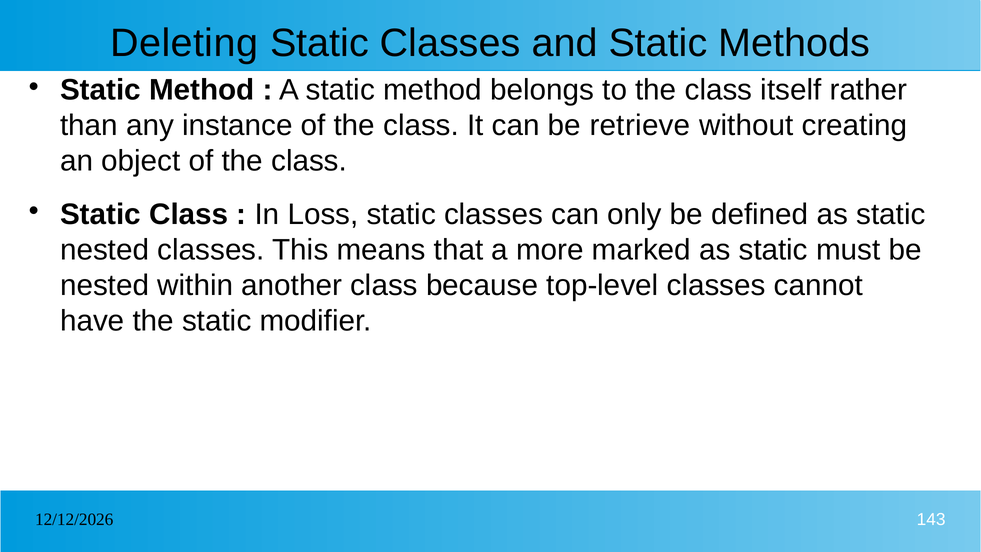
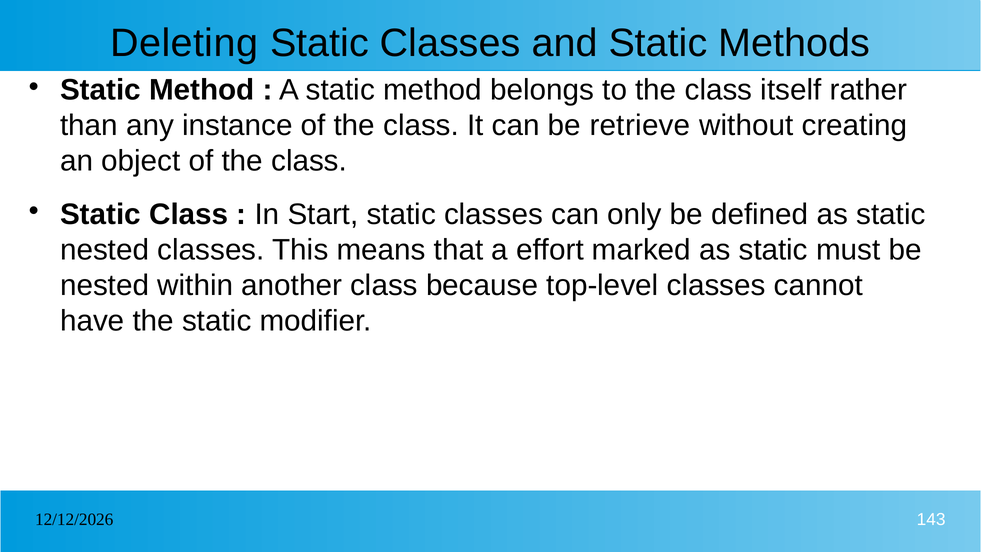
Loss: Loss -> Start (323, 214)
more: more -> effort (550, 250)
